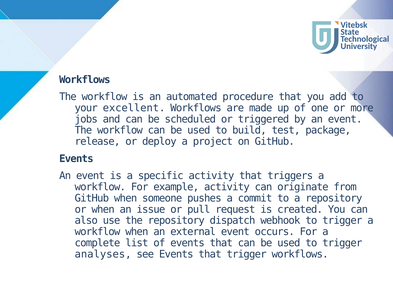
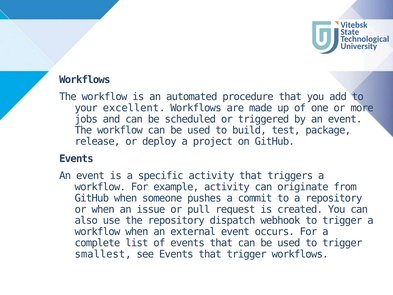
analyses: analyses -> smallest (103, 254)
